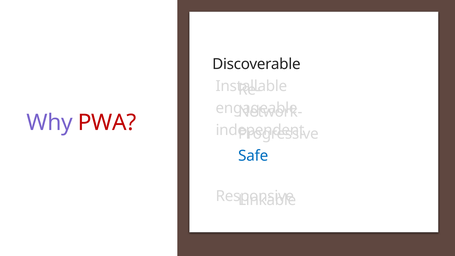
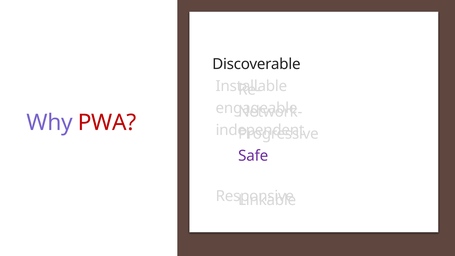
Safe colour: blue -> purple (253, 156)
